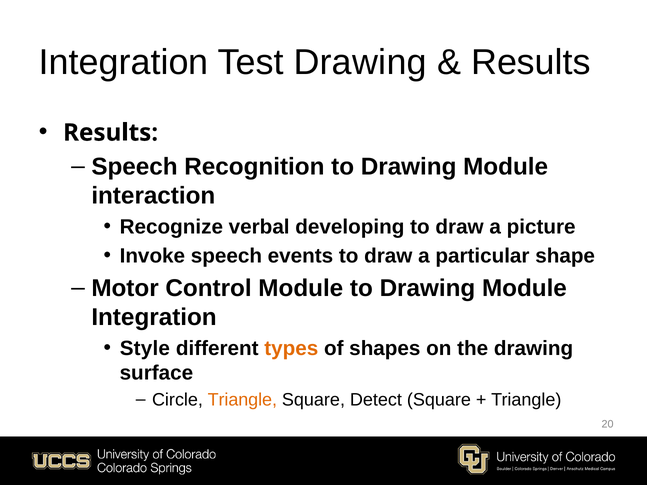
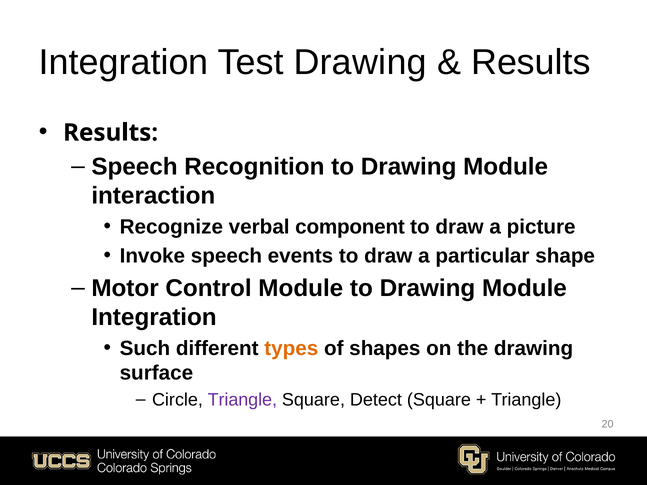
developing: developing -> component (350, 227)
Style: Style -> Such (145, 349)
Triangle colour: orange -> purple (242, 400)
